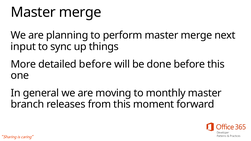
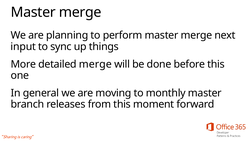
detailed before: before -> merge (95, 64)
